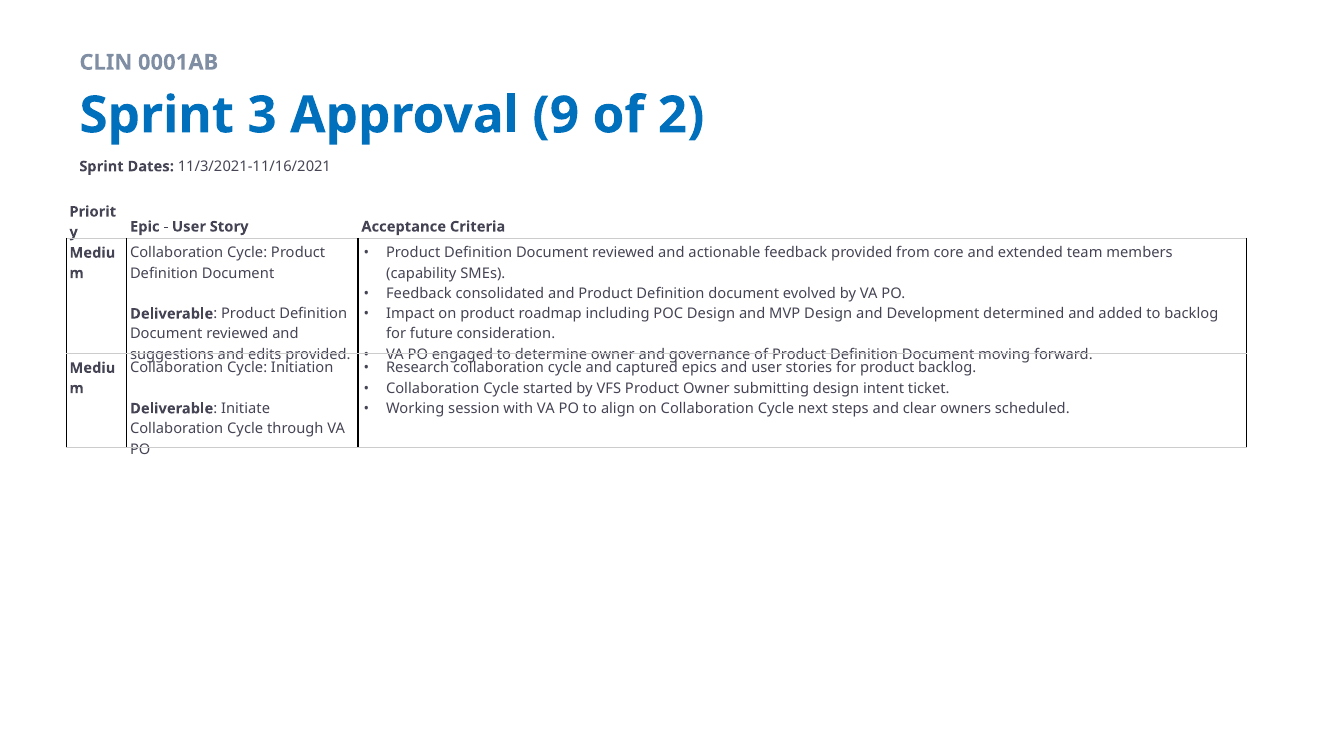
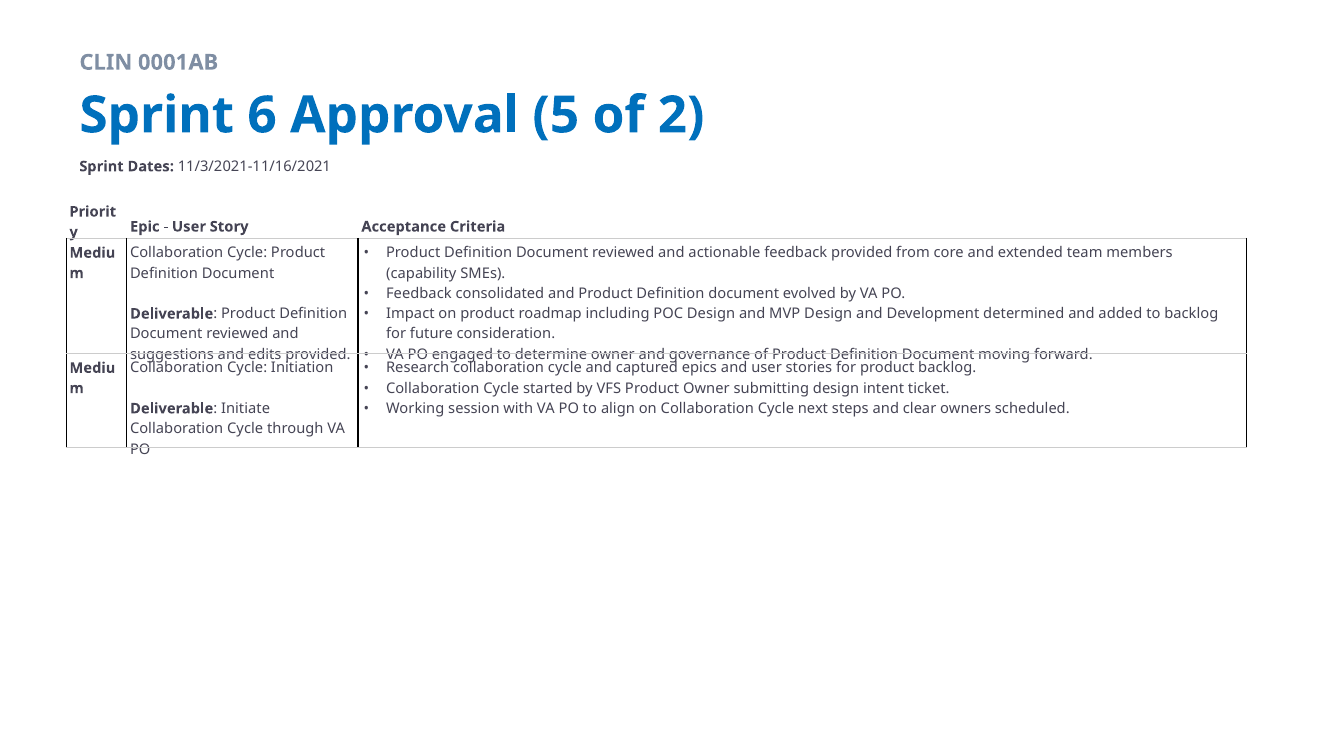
3: 3 -> 6 (262, 115)
9: 9 -> 5 (556, 115)
